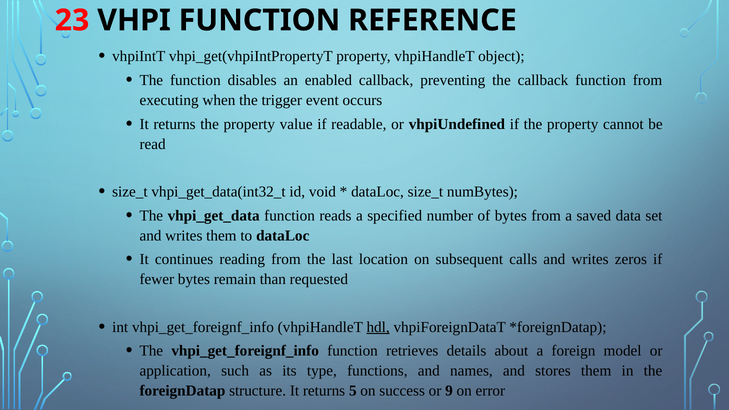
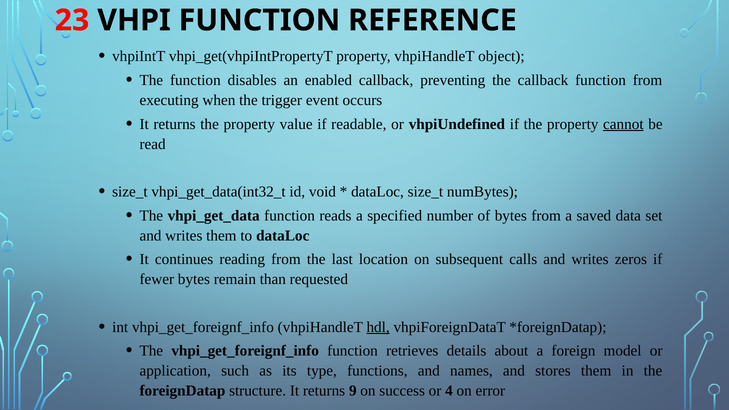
cannot underline: none -> present (623, 124)
5: 5 -> 9 (353, 391)
9: 9 -> 4 (449, 391)
